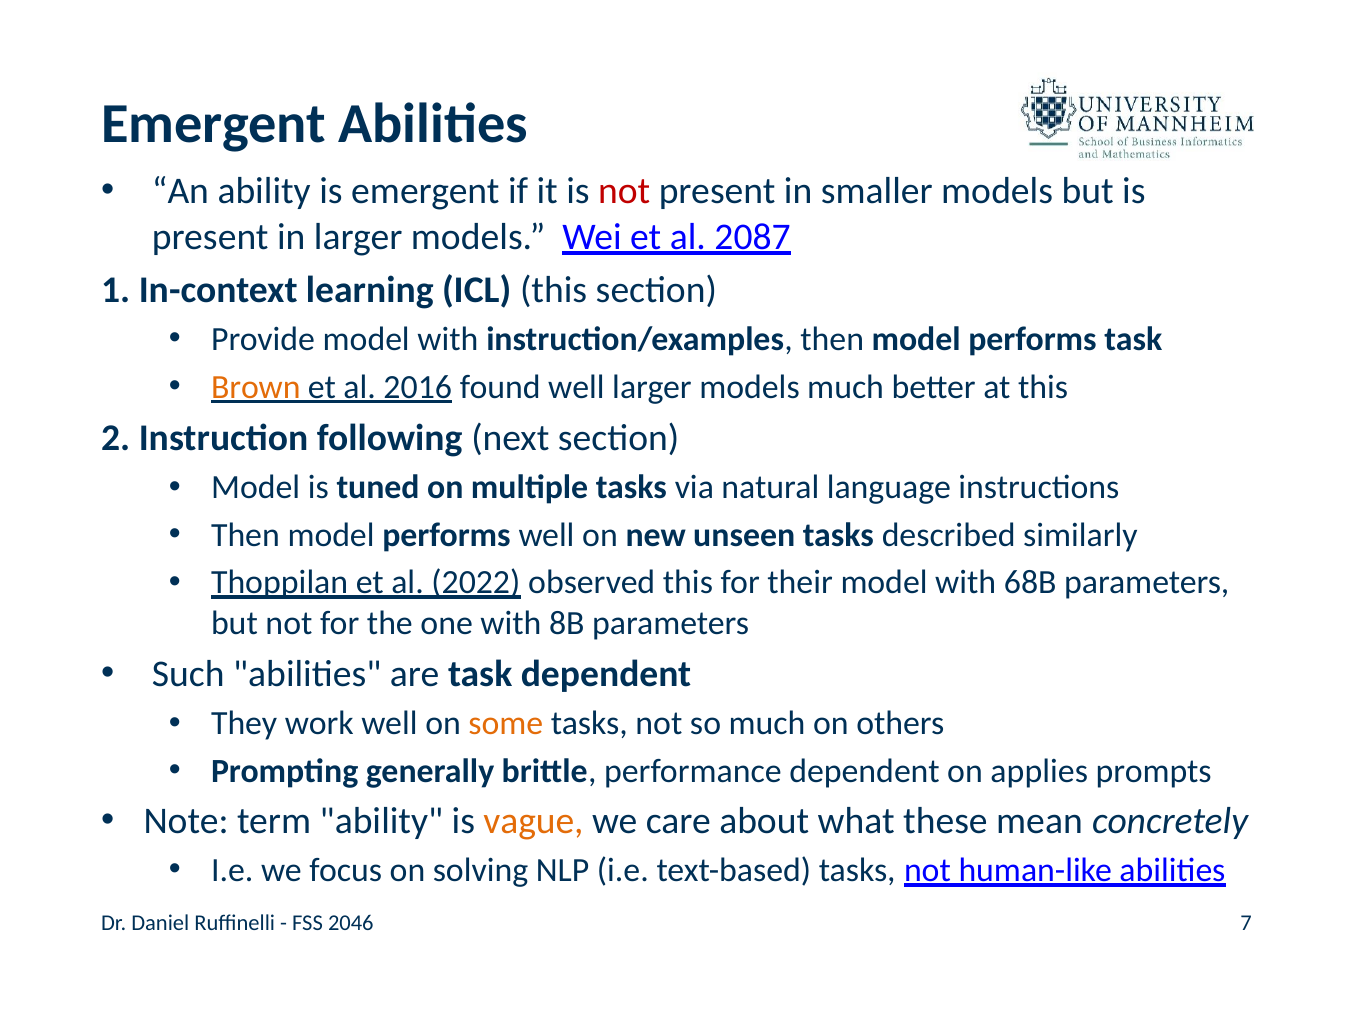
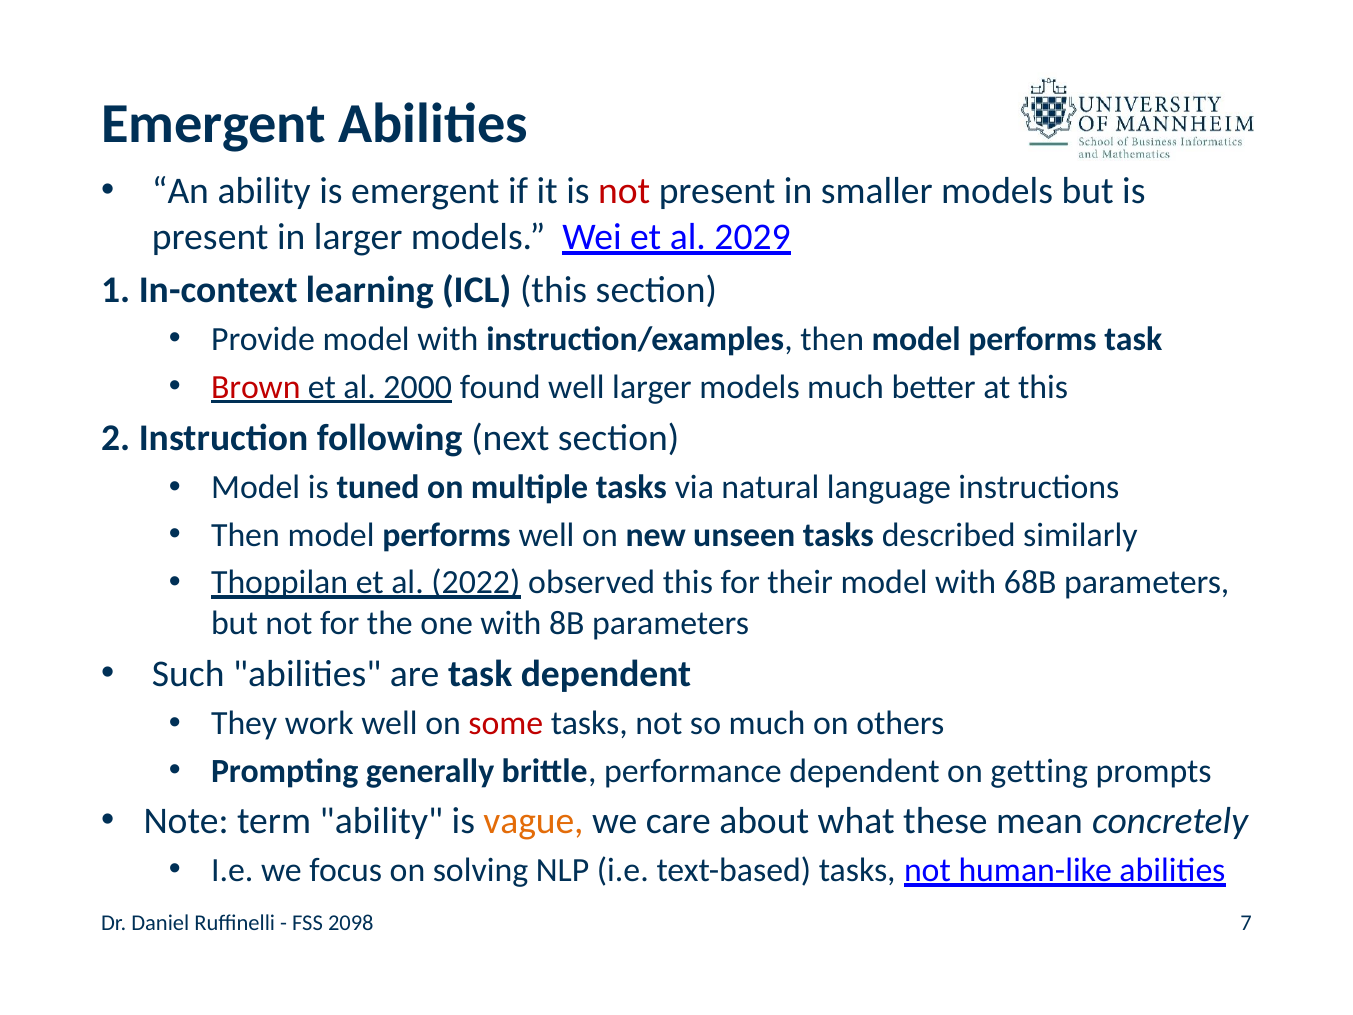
2087: 2087 -> 2029 (753, 237)
Brown colour: orange -> red (256, 387)
2016: 2016 -> 2000 (418, 387)
some colour: orange -> red (506, 724)
applies: applies -> getting (1039, 771)
2046: 2046 -> 2098 (351, 923)
